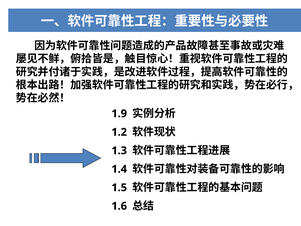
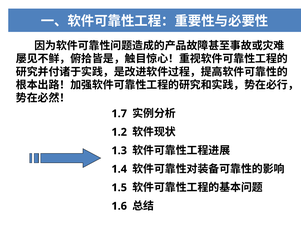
1.9: 1.9 -> 1.7 (119, 113)
